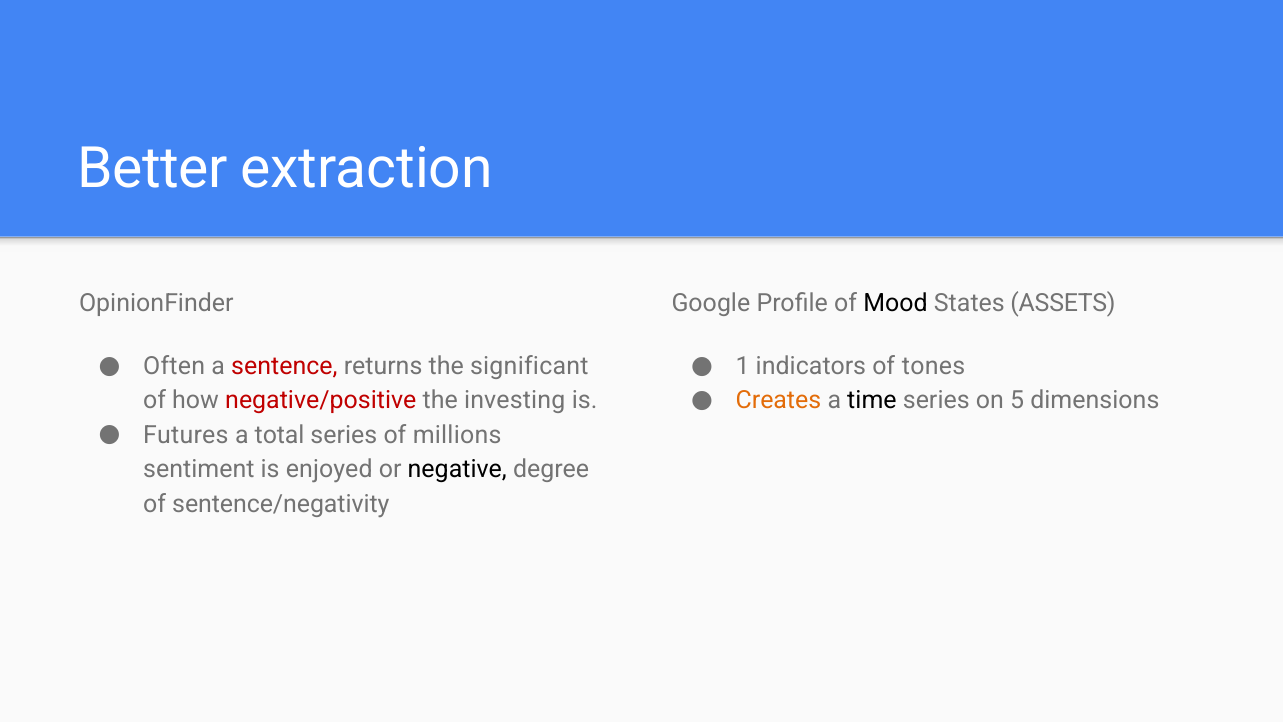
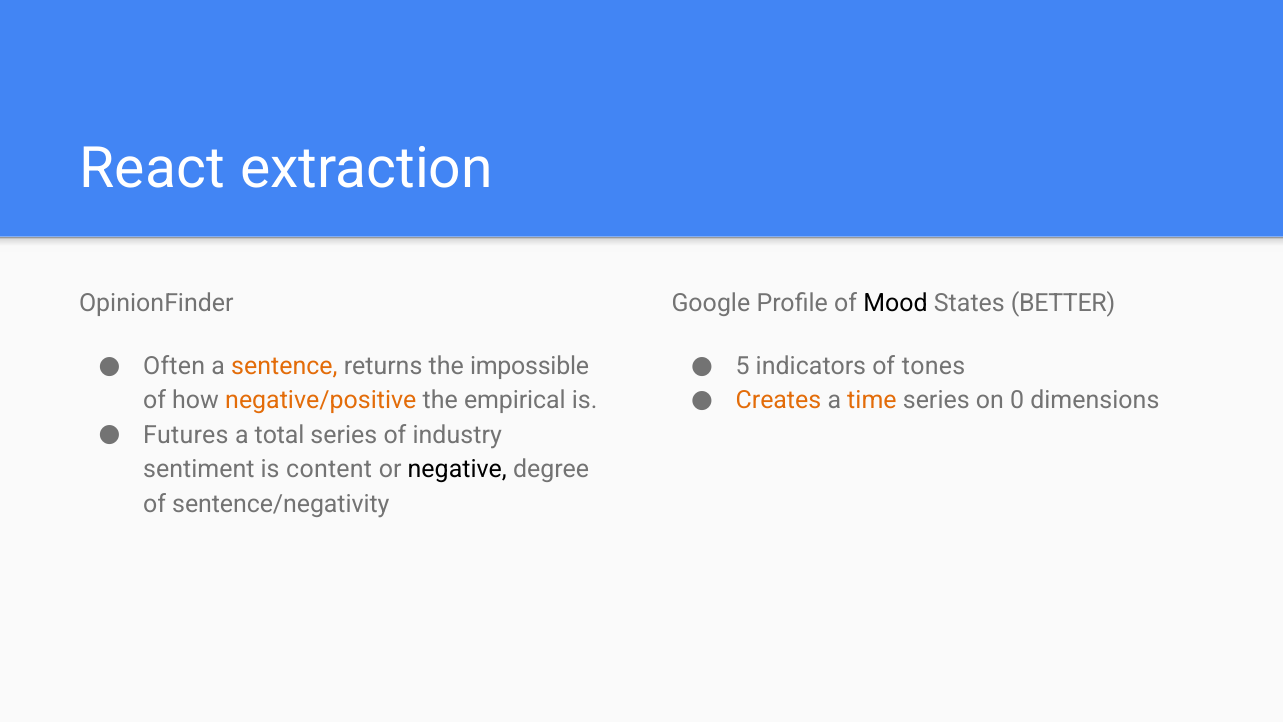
Better: Better -> React (152, 168)
ASSETS: ASSETS -> BETTER (1063, 303)
sentence colour: red -> orange (284, 366)
significant: significant -> impossible (530, 366)
1: 1 -> 5 (743, 366)
time colour: black -> orange (872, 401)
5: 5 -> 0 (1017, 401)
negative/positive colour: red -> orange (321, 401)
investing: investing -> empirical (515, 401)
millions: millions -> industry (457, 435)
enjoyed: enjoyed -> content (329, 469)
